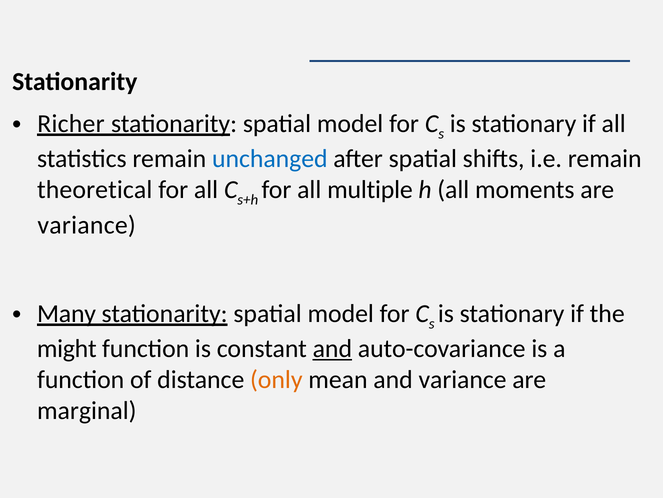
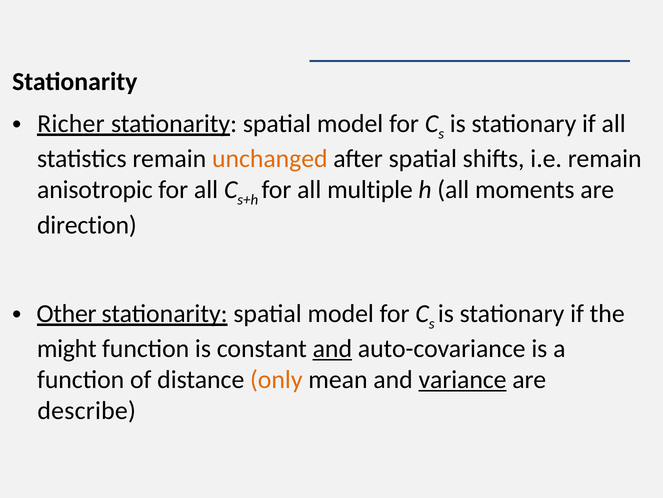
unchanged colour: blue -> orange (270, 159)
theoretical: theoretical -> anisotropic (95, 190)
variance: variance -> direction (87, 225)
Many: Many -> Other (67, 313)
variance underline: none -> present (463, 379)
marginal: marginal -> describe (87, 410)
